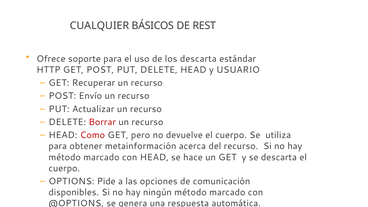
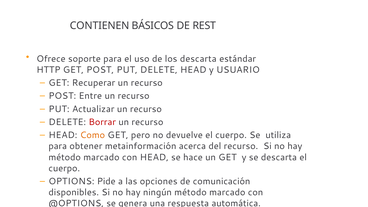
CUALQUIER: CUALQUIER -> CONTIENEN (100, 26)
Envío: Envío -> Entre (90, 96)
Como colour: red -> orange (92, 135)
